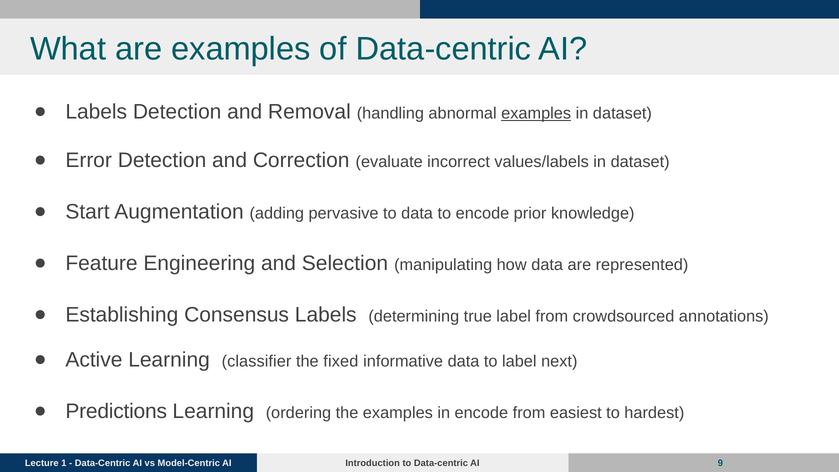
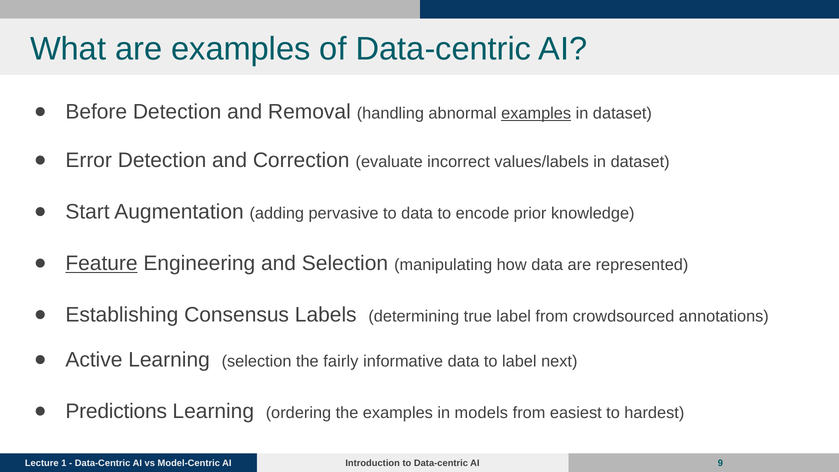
Labels: Labels -> Before (96, 112)
Feature underline: none -> present (102, 263)
Learning classifier: classifier -> selection (257, 361)
fixed: fixed -> fairly (341, 361)
in encode: encode -> models (481, 413)
